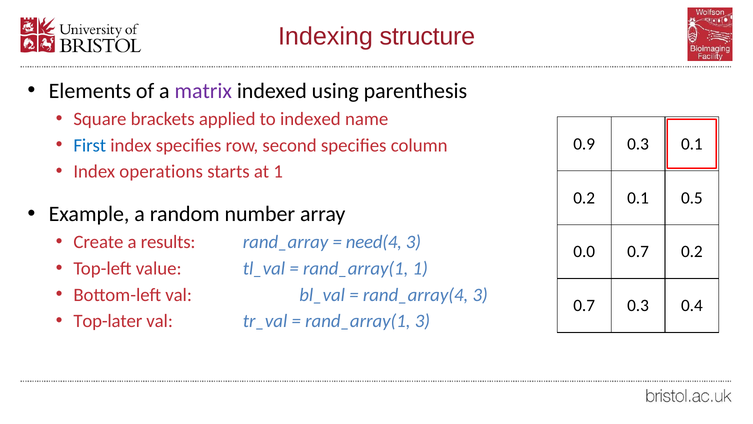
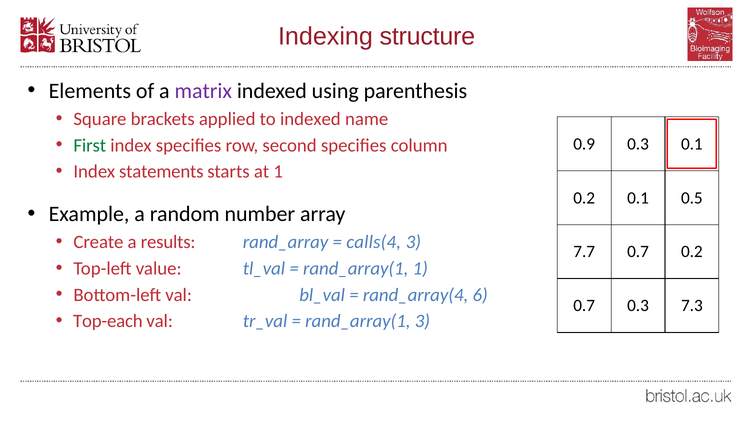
First colour: blue -> green (90, 145)
operations: operations -> statements (161, 172)
need(4: need(4 -> calls(4 (374, 242)
0.0: 0.0 -> 7.7 (584, 252)
rand_array(4 3: 3 -> 6 (480, 295)
0.4: 0.4 -> 7.3 (692, 305)
Top-later: Top-later -> Top-each (108, 321)
